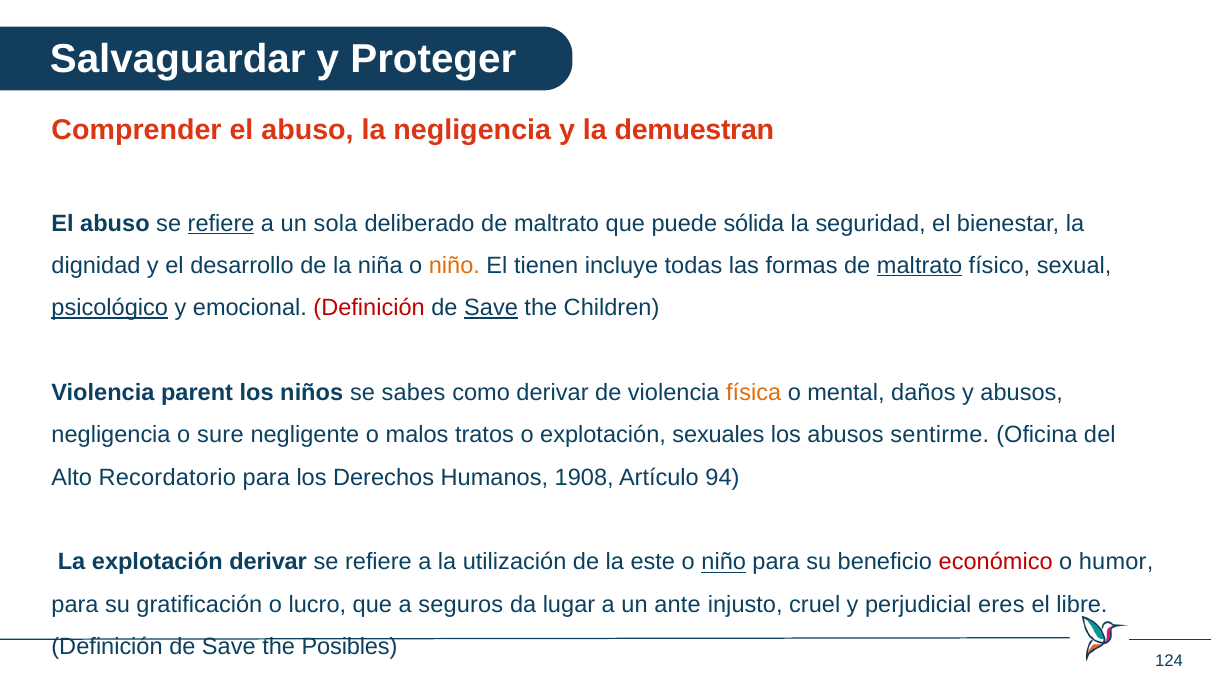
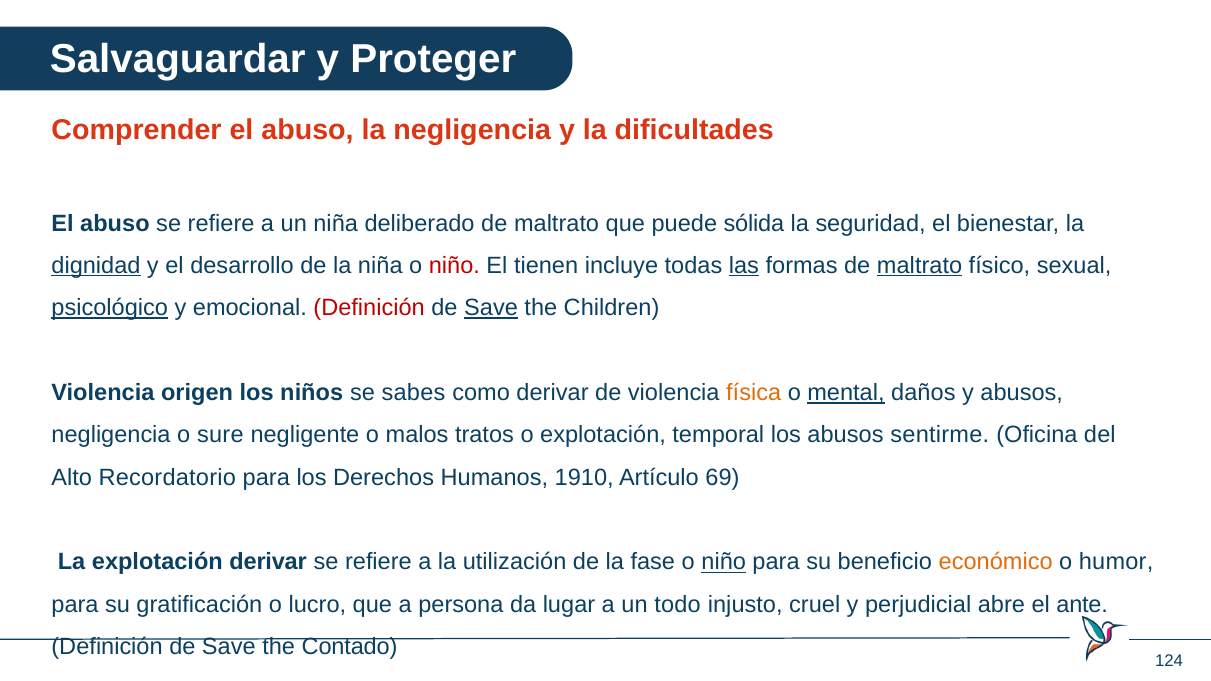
demuestran: demuestran -> dificultades (694, 130)
refiere underline: present -> none (221, 223)
un sola: sola -> niña (336, 223)
dignidad underline: none -> present (96, 266)
niño colour: orange -> red (454, 266)
las underline: none -> present (744, 266)
parent: parent -> origen (197, 393)
mental underline: none -> present (846, 393)
sexuales: sexuales -> temporal (718, 435)
1908: 1908 -> 1910 (584, 478)
94: 94 -> 69 (722, 478)
este: este -> fase (653, 562)
económico colour: red -> orange (996, 562)
seguros: seguros -> persona (461, 605)
ante: ante -> todo (678, 605)
eres: eres -> abre (1001, 605)
libre: libre -> ante (1082, 605)
Posibles: Posibles -> Contado (350, 647)
